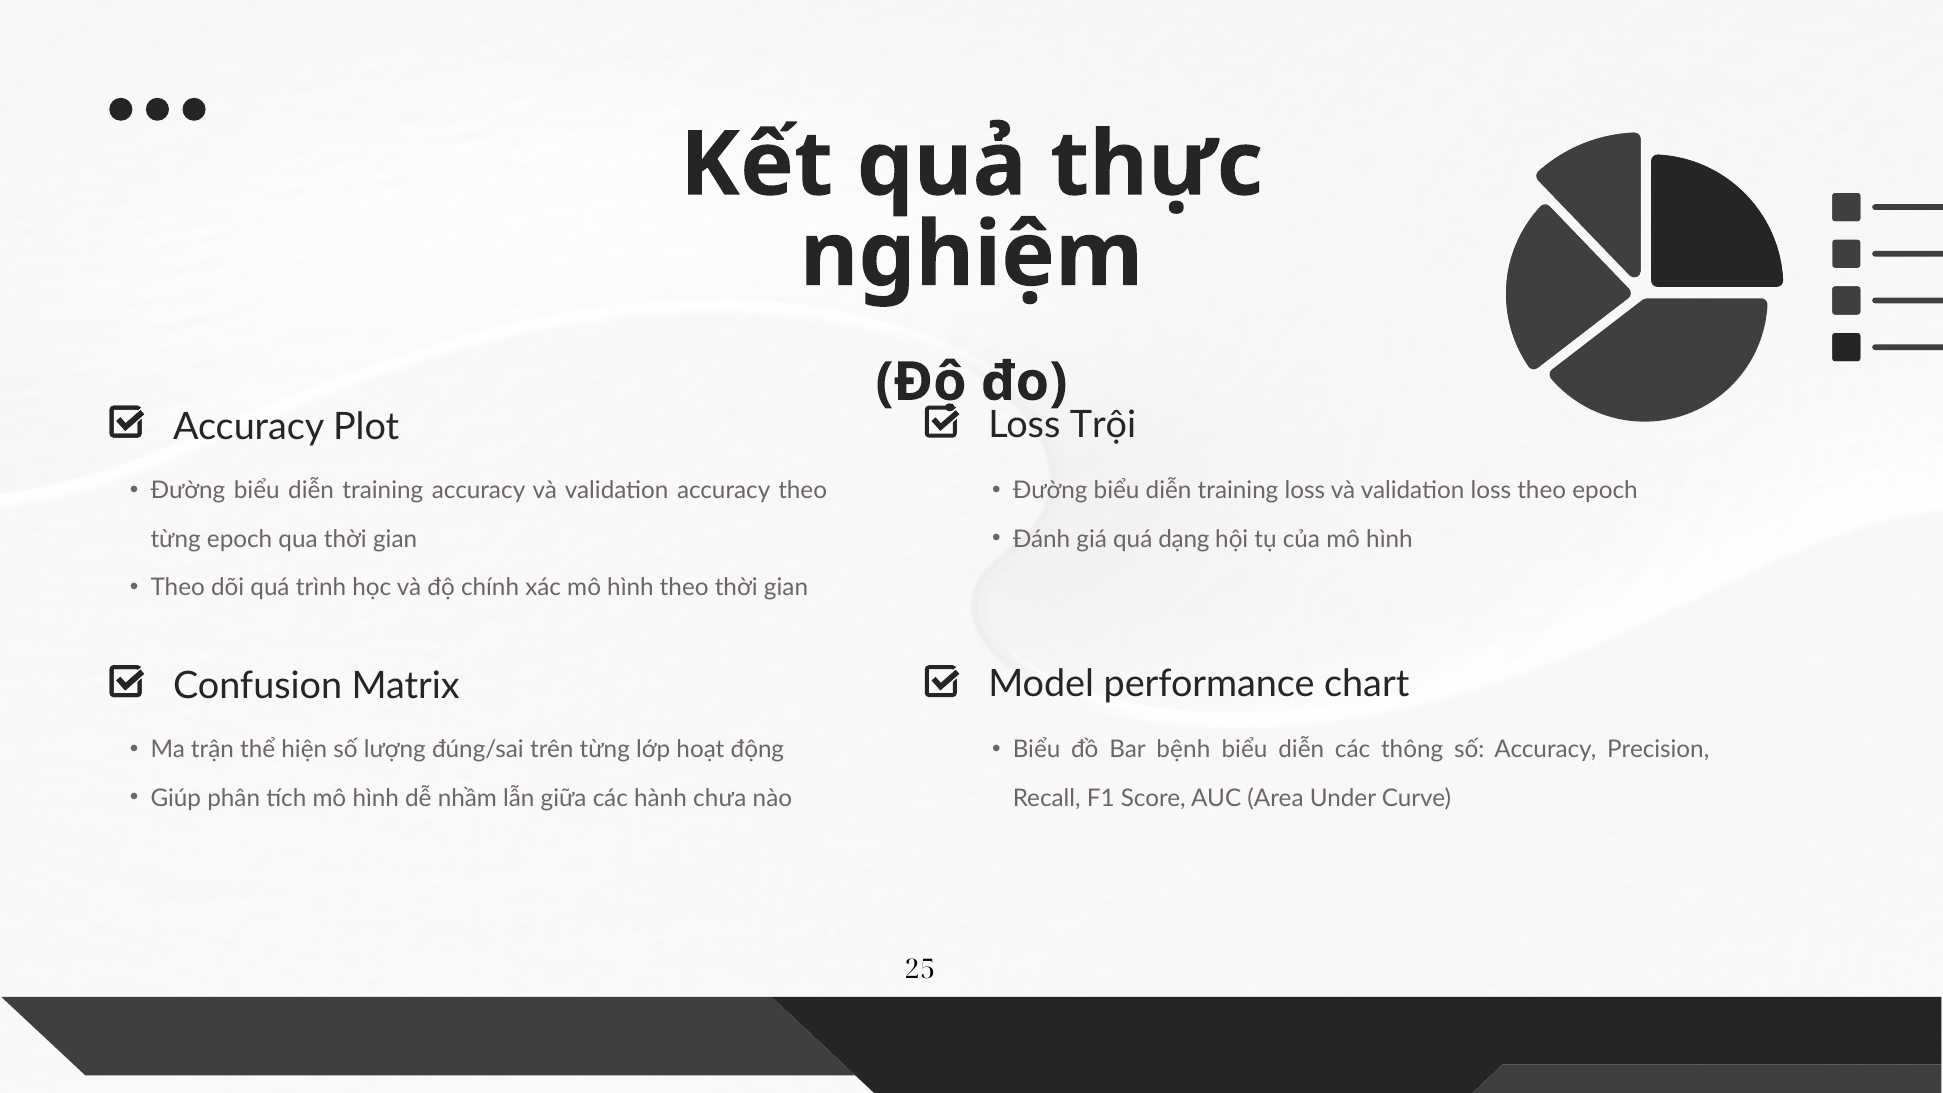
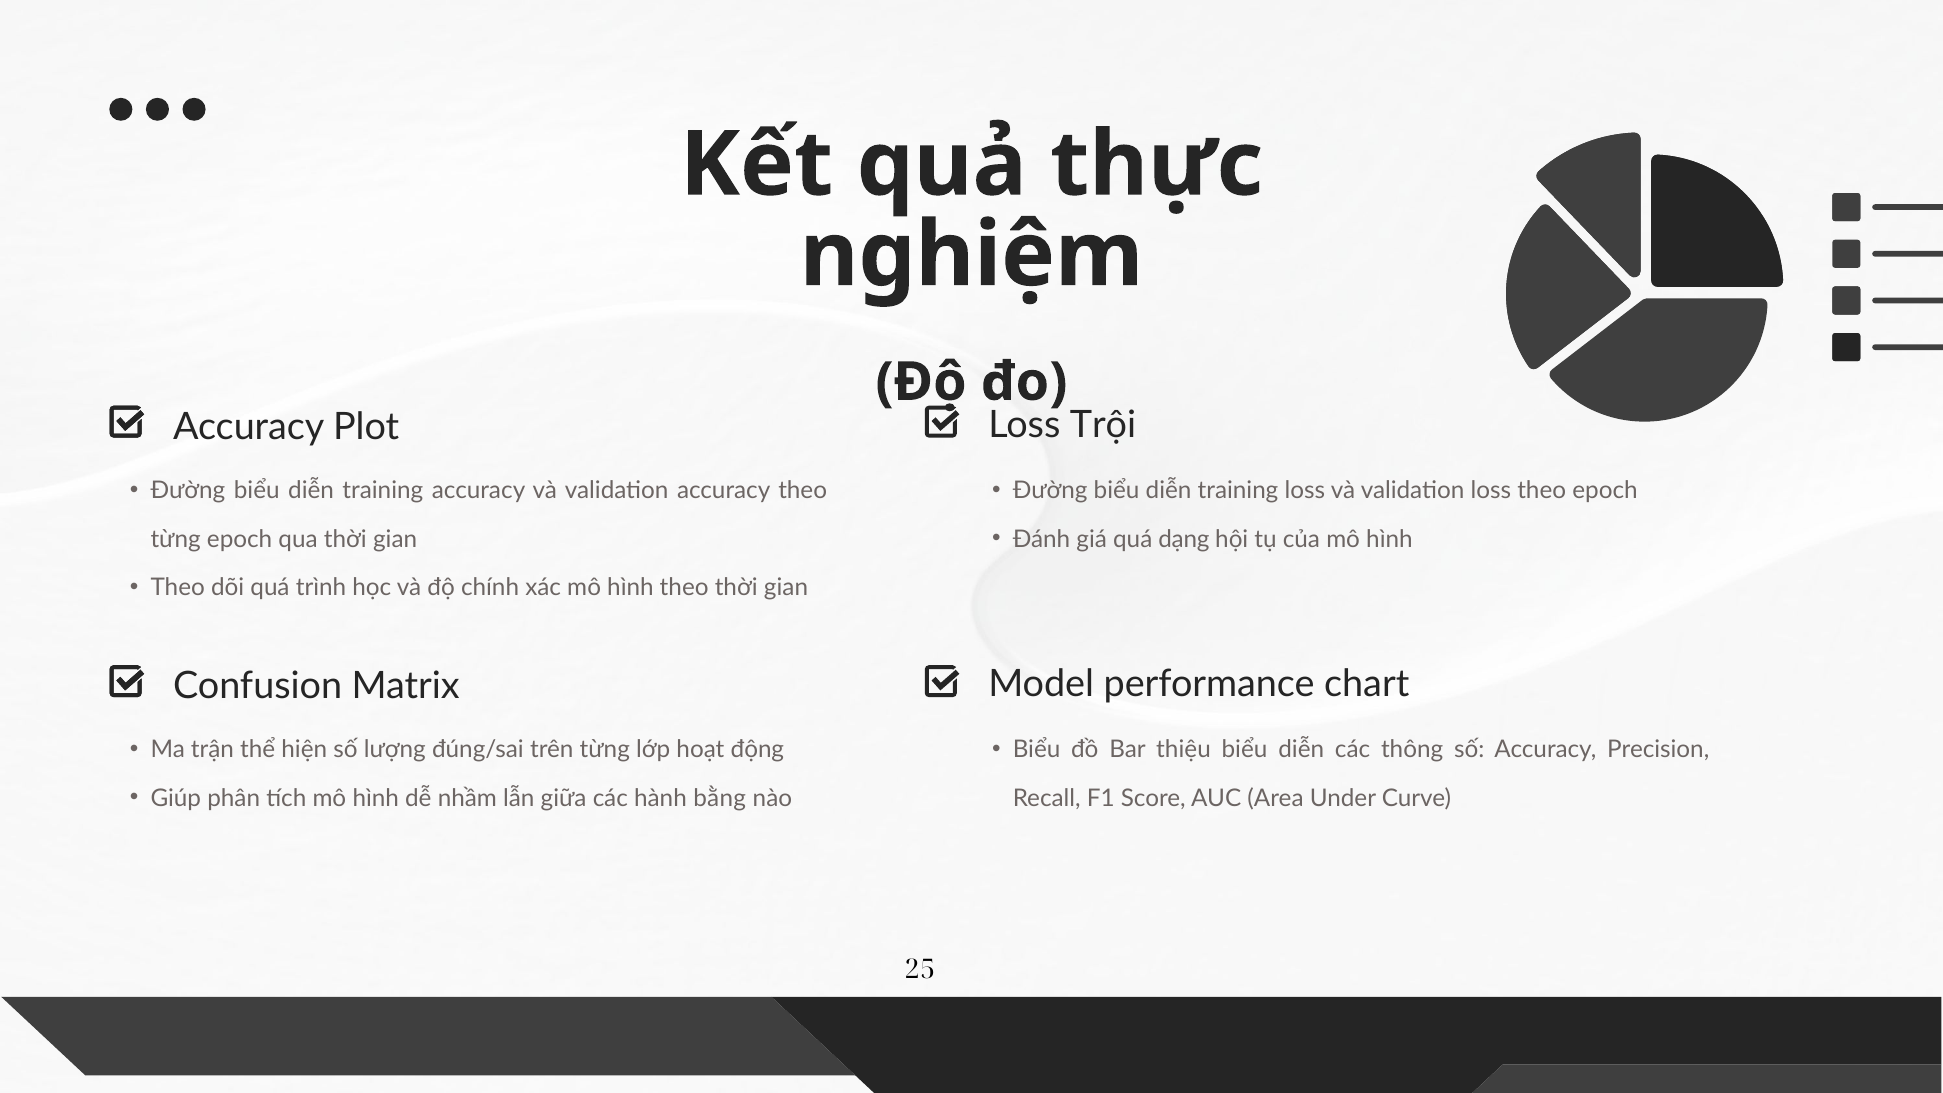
bệnh: bệnh -> thiệu (1183, 749)
chưa: chưa -> bằng (720, 798)
